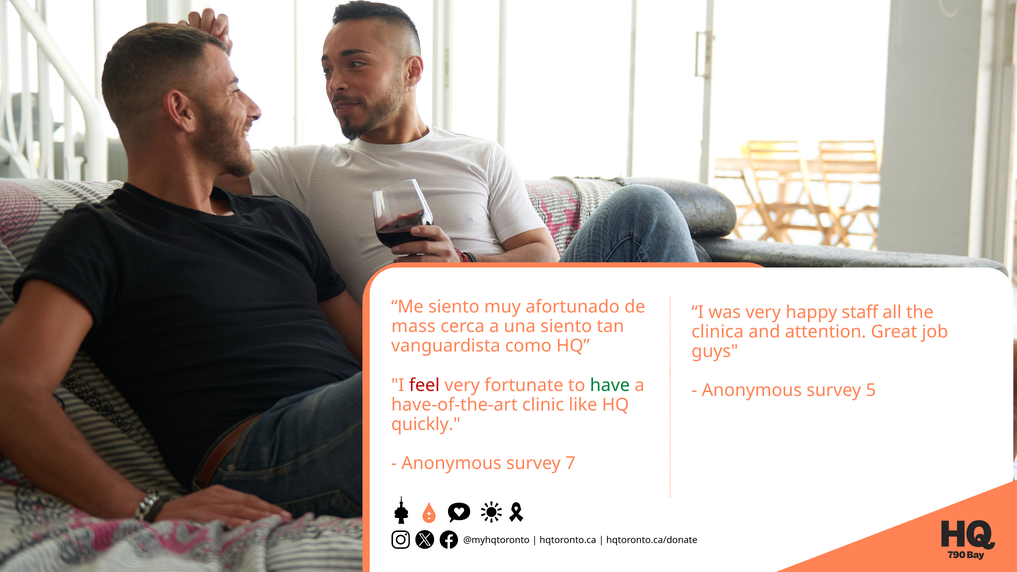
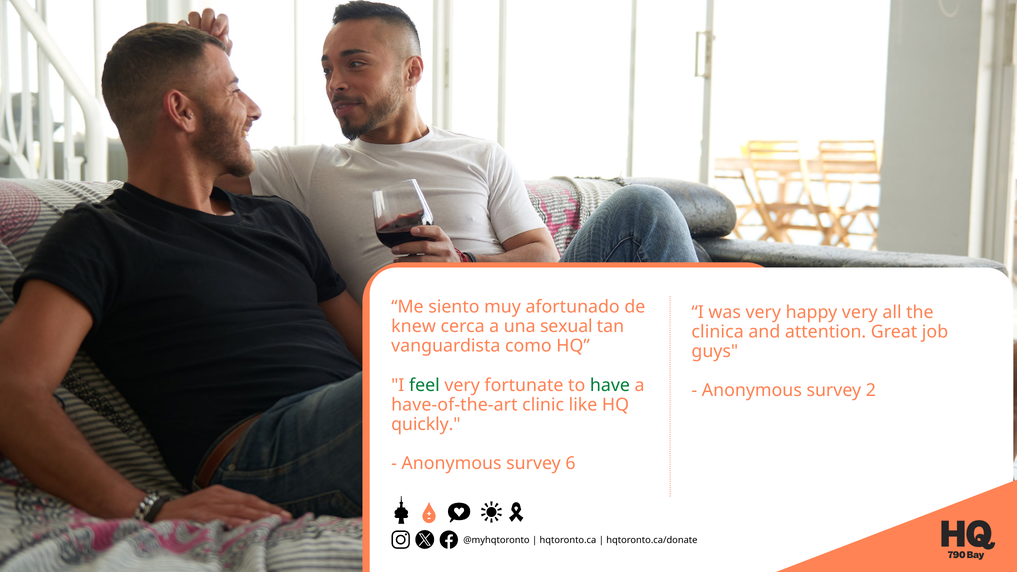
happy staff: staff -> very (860, 312)
mass: mass -> knew (414, 326)
una siento: siento -> sexual (566, 326)
feel colour: red -> green (424, 385)
5: 5 -> 2 (871, 391)
7: 7 -> 6 (571, 464)
